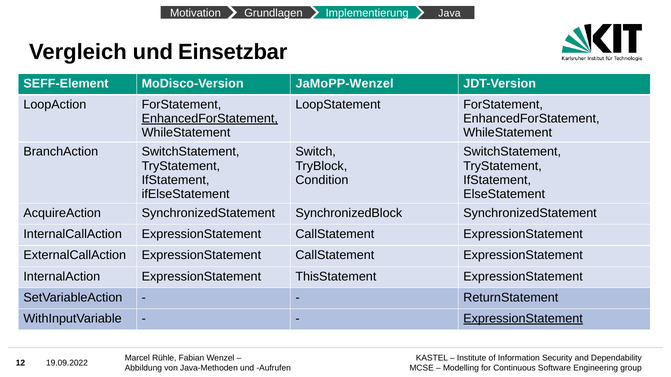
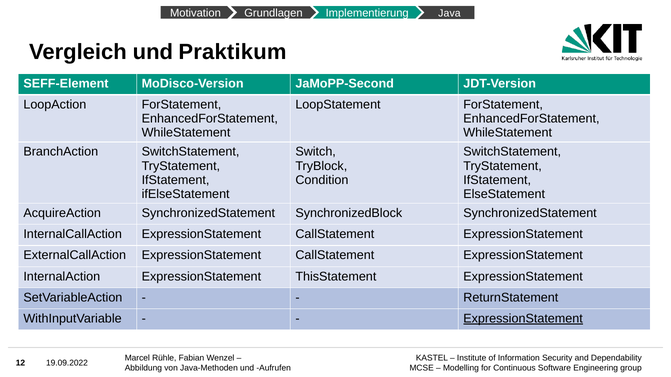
Einsetzbar: Einsetzbar -> Praktikum (232, 52)
JaMoPP-Wenzel: JaMoPP-Wenzel -> JaMoPP-Second (345, 84)
EnhancedForStatement underline: present -> none (210, 119)
